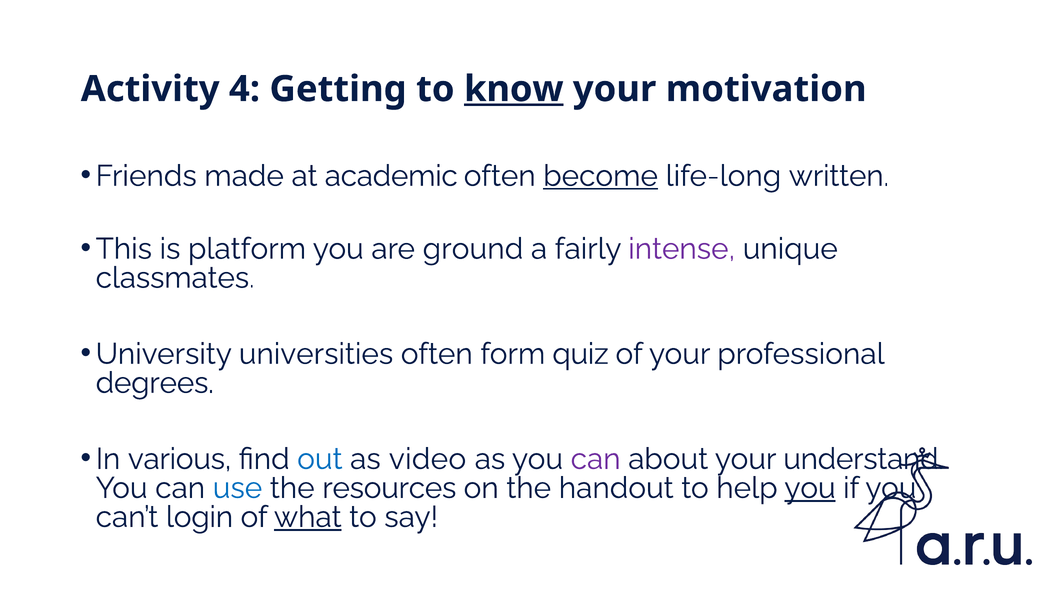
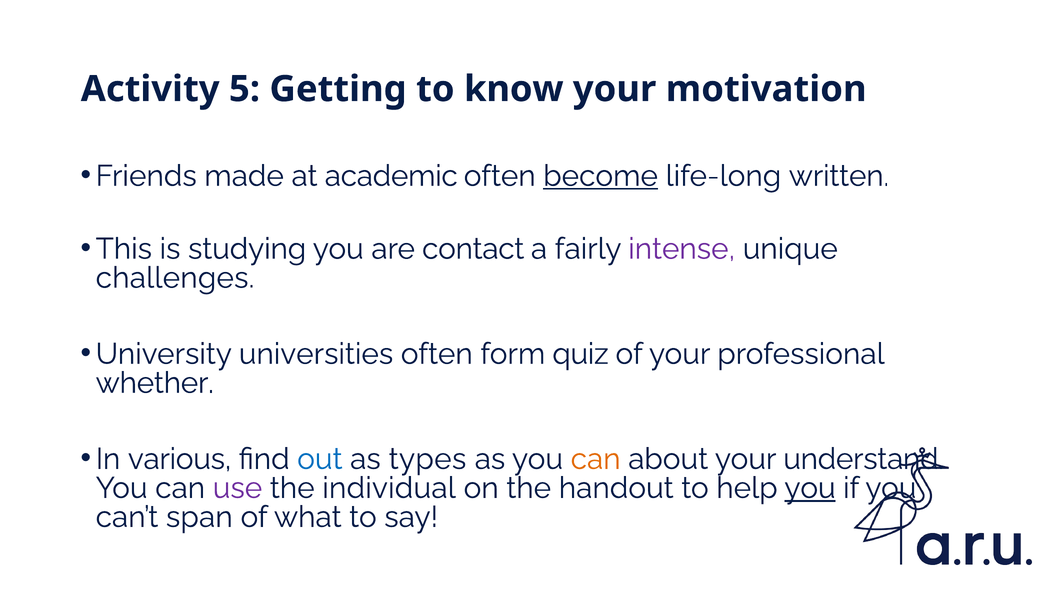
4: 4 -> 5 (244, 89)
know underline: present -> none (514, 89)
platform: platform -> studying (247, 249)
ground: ground -> contact (473, 249)
classmates: classmates -> challenges (175, 278)
degrees: degrees -> whether (155, 383)
video: video -> types (428, 459)
can colour: purple -> orange (596, 459)
use colour: blue -> purple (237, 488)
resources: resources -> individual (389, 488)
login: login -> span (199, 517)
what underline: present -> none (308, 517)
